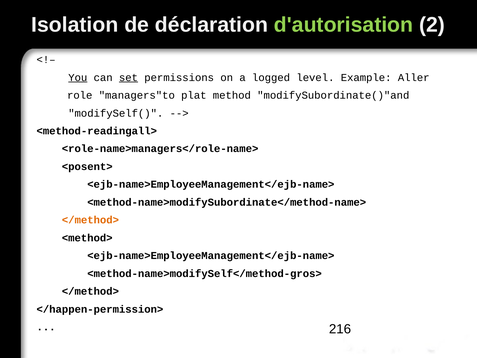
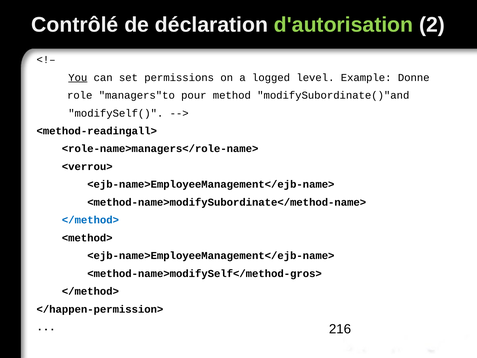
Isolation: Isolation -> Contrôlé (75, 25)
set underline: present -> none (128, 78)
Aller: Aller -> Donne (414, 78)
plat: plat -> pour (194, 95)
<posent>: <posent> -> <verrou> (87, 167)
</method> colour: orange -> blue (90, 220)
